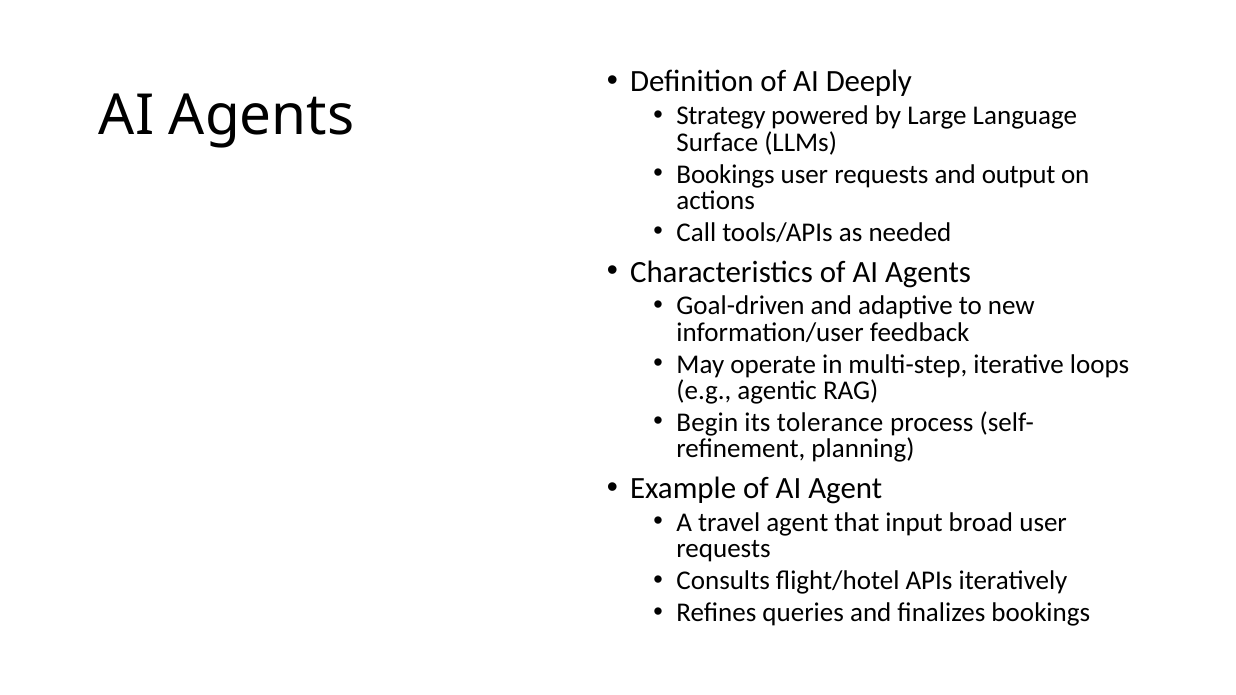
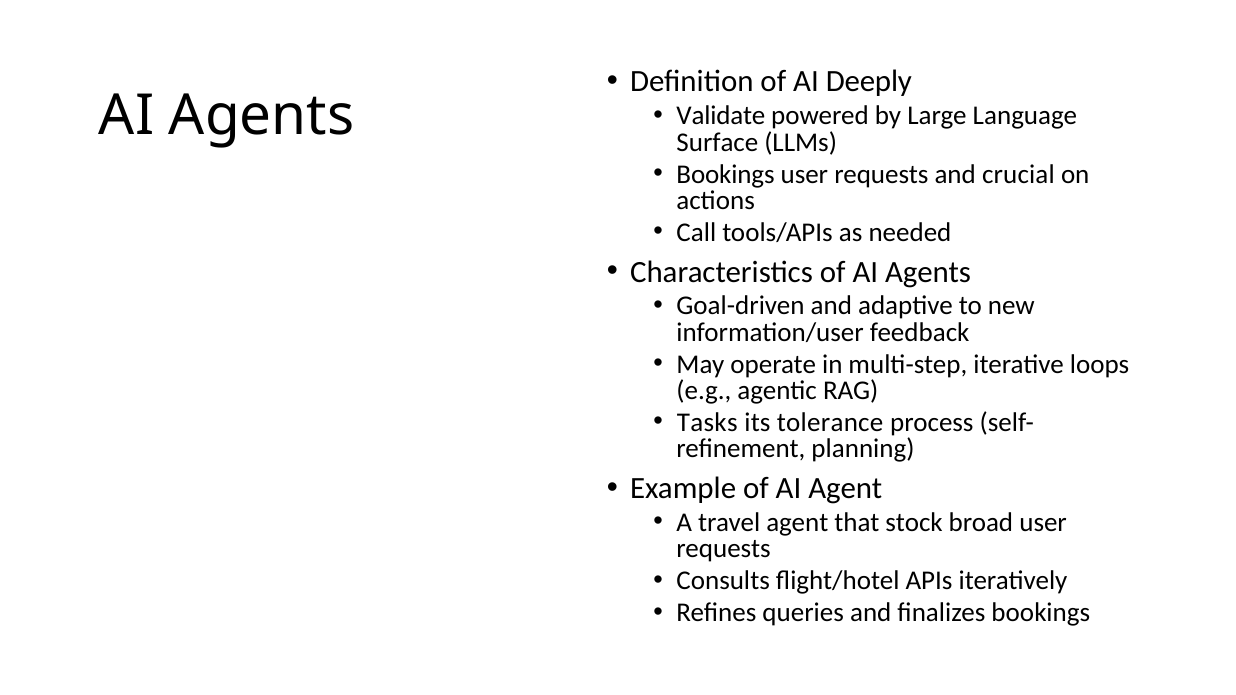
Strategy: Strategy -> Validate (721, 116)
output: output -> crucial (1018, 174)
Begin: Begin -> Tasks (707, 423)
input: input -> stock (914, 523)
